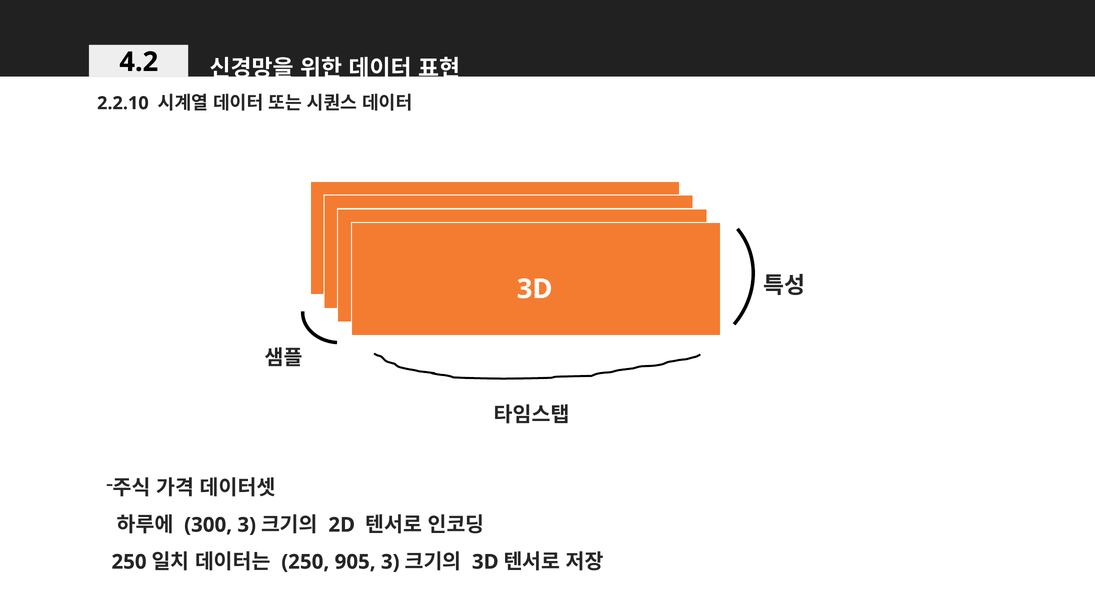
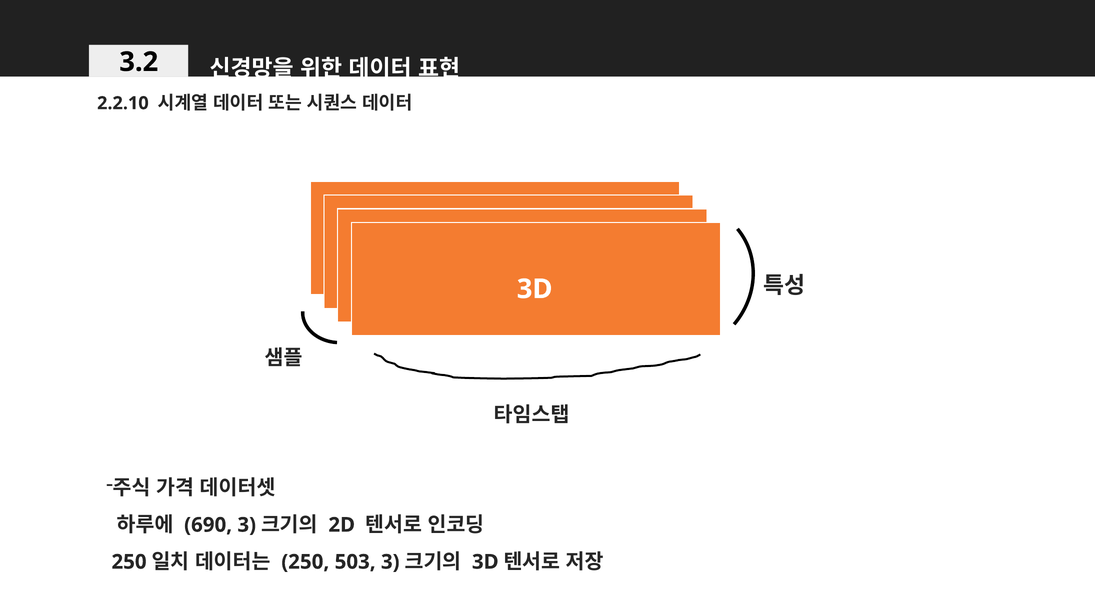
4.2: 4.2 -> 3.2 (139, 62)
300: 300 -> 690 (208, 525)
905: 905 -> 503 (355, 562)
